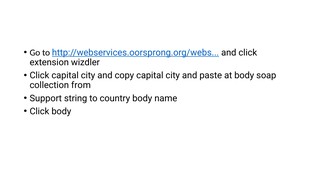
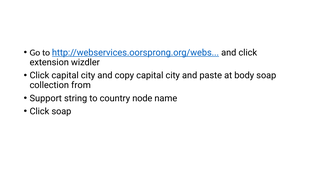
country body: body -> node (142, 99)
Click body: body -> soap (61, 112)
